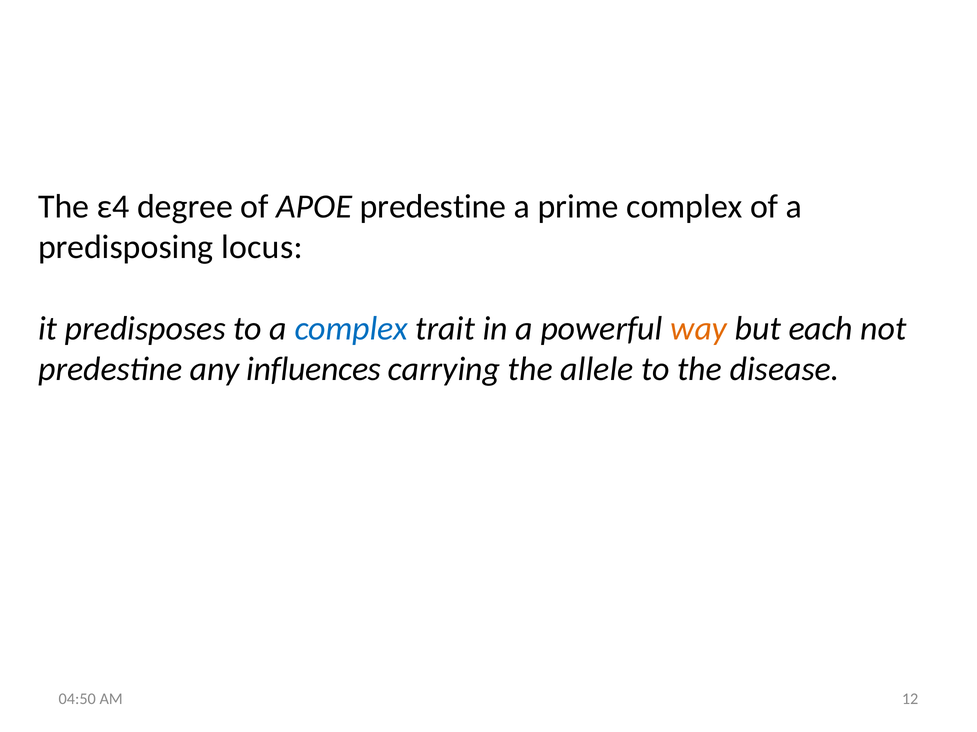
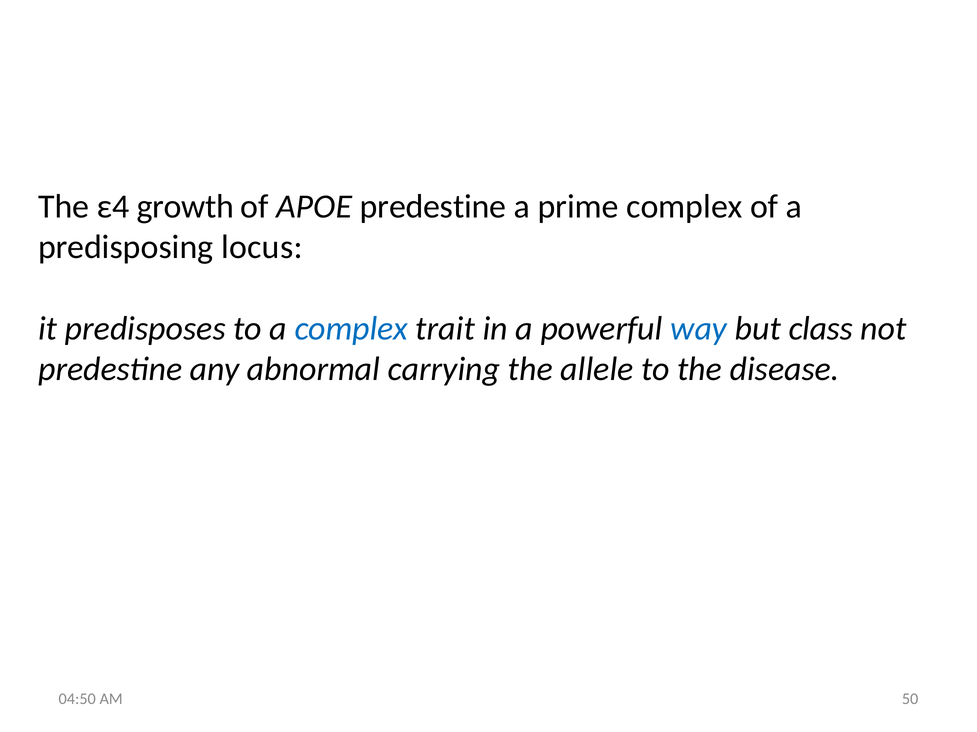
degree: degree -> growth (185, 207)
way colour: orange -> blue (699, 329)
each: each -> class (821, 329)
influences: influences -> abnormal (314, 369)
12: 12 -> 50 (910, 700)
